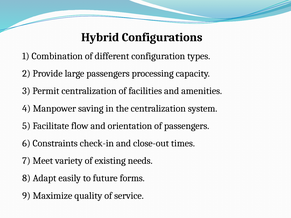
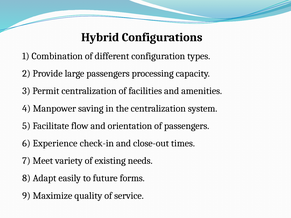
Constraints: Constraints -> Experience (55, 143)
